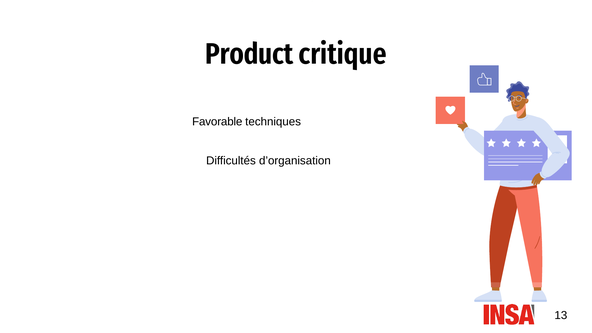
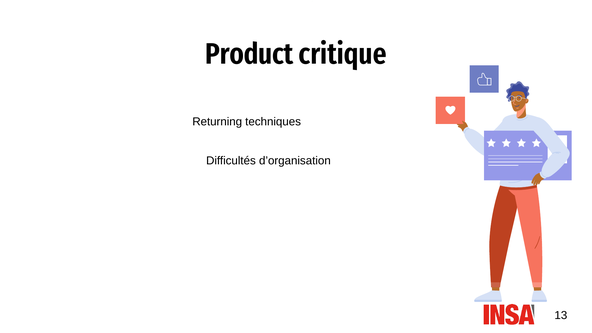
Favorable: Favorable -> Returning (217, 122)
